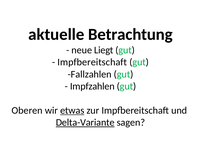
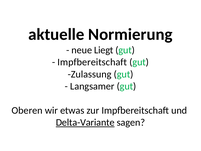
Betrachtung: Betrachtung -> Normierung (130, 34)
Fallzahlen: Fallzahlen -> Zulassung (90, 74)
Impfzahlen: Impfzahlen -> Langsamer (92, 86)
etwas underline: present -> none (72, 110)
